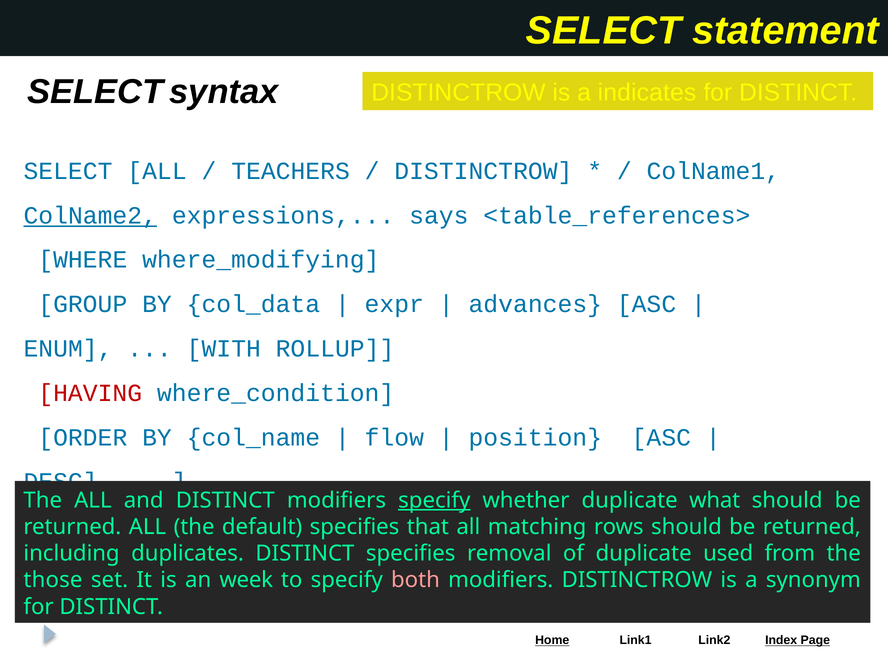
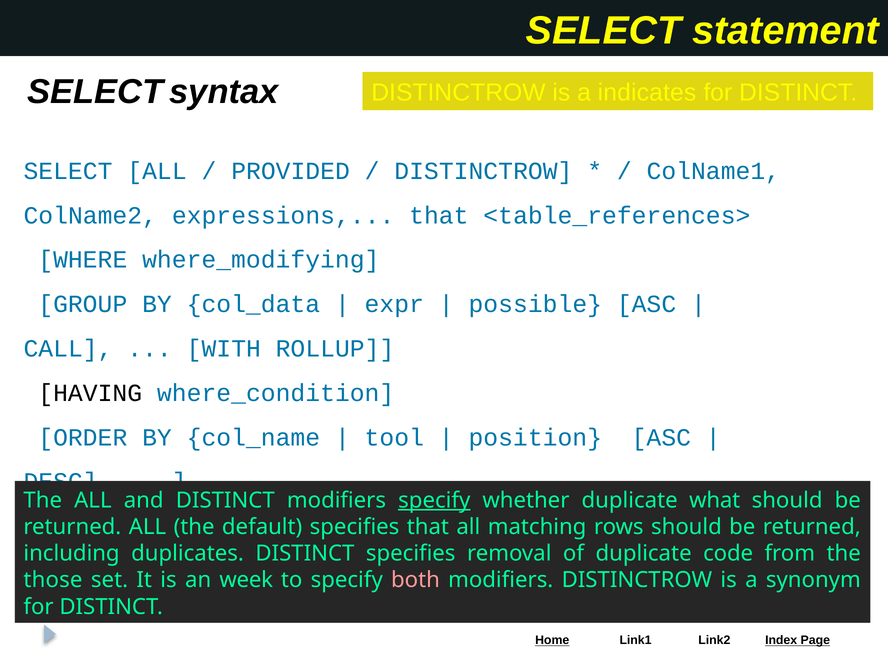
TEACHERS: TEACHERS -> PROVIDED (291, 171)
ColName2 underline: present -> none (90, 215)
expressions says: says -> that (439, 215)
advances: advances -> possible (535, 304)
ENUM: ENUM -> CALL (68, 349)
HAVING colour: red -> black (90, 393)
flow: flow -> tool (394, 437)
used: used -> code (728, 553)
